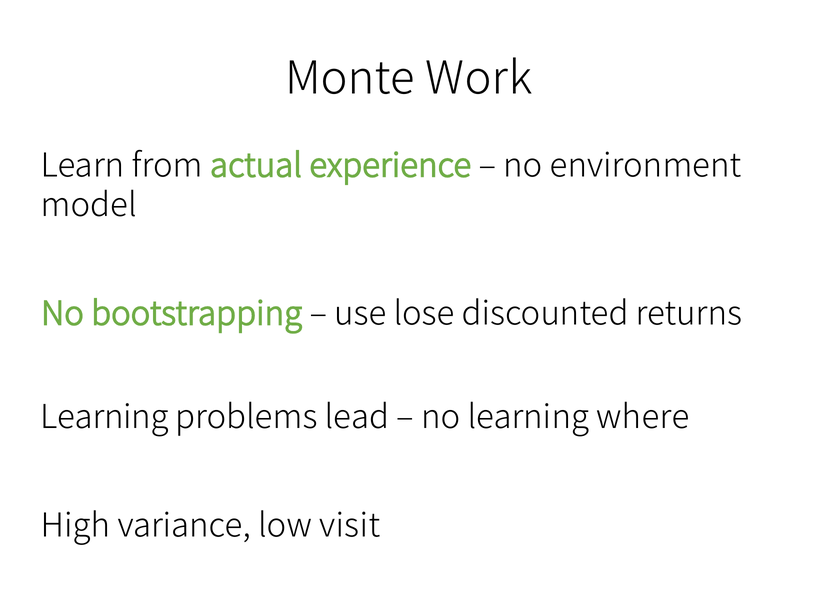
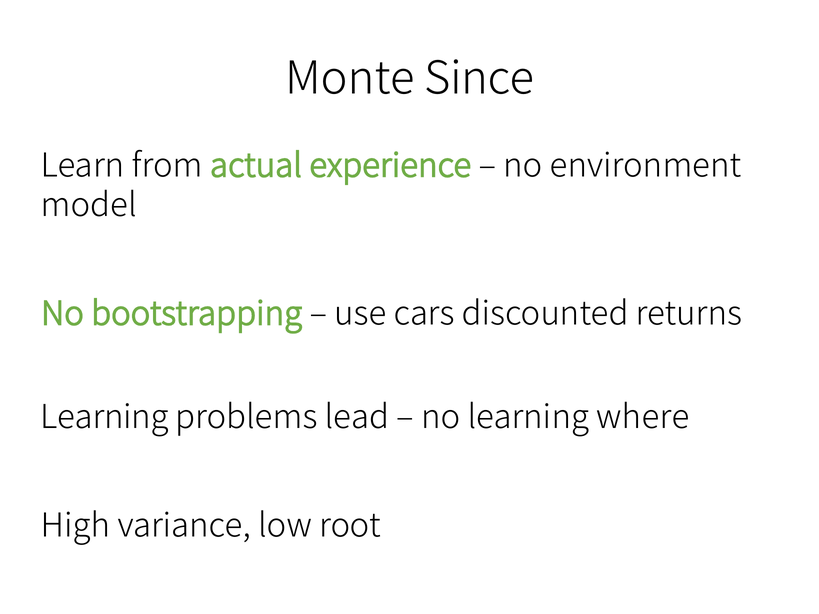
Work: Work -> Since (479, 79)
lose: lose -> cars (424, 314)
visit: visit -> root (350, 526)
